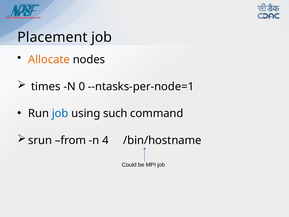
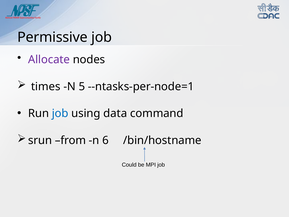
Placement: Placement -> Permissive (53, 37)
Allocate colour: orange -> purple (49, 60)
0: 0 -> 5 (82, 86)
such: such -> data (115, 113)
4: 4 -> 6 (105, 140)
